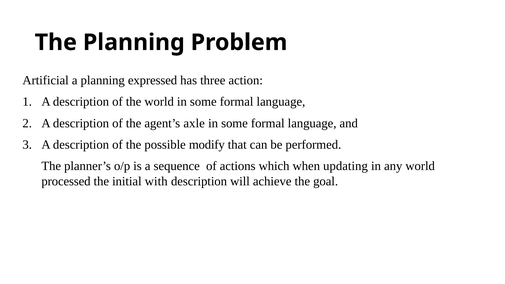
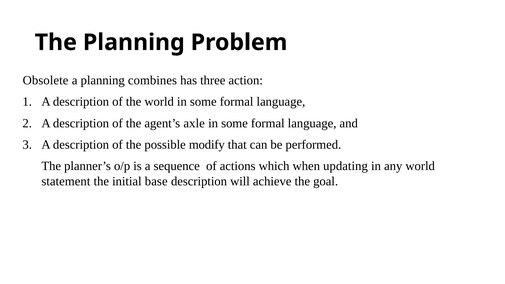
Artificial: Artificial -> Obsolete (46, 80)
expressed: expressed -> combines (152, 80)
processed: processed -> statement (66, 181)
with: with -> base (156, 181)
